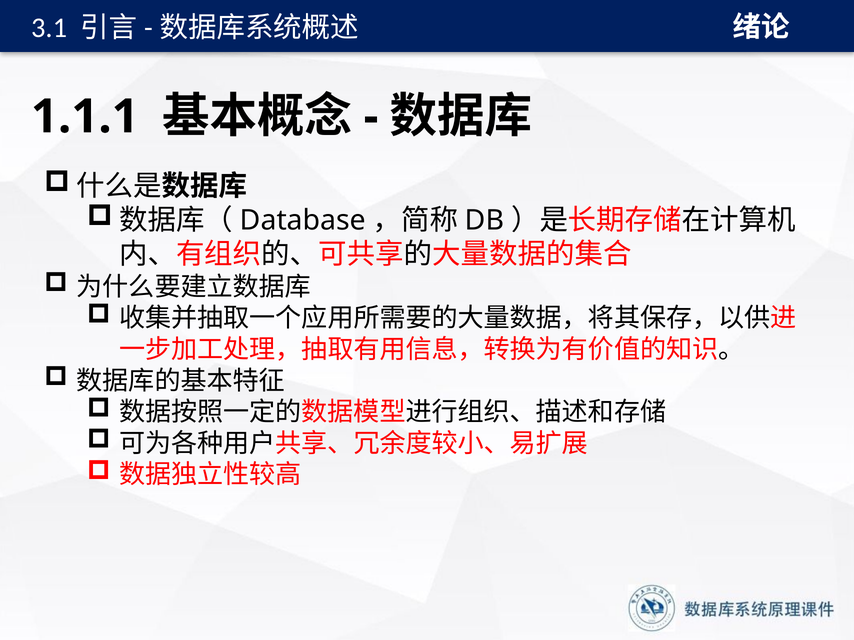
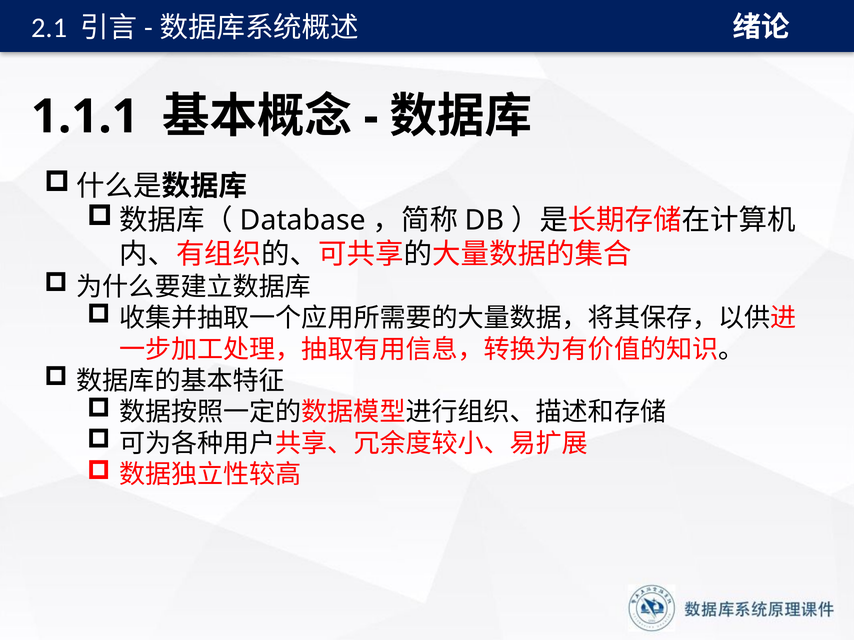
3.1: 3.1 -> 2.1 (49, 28)
